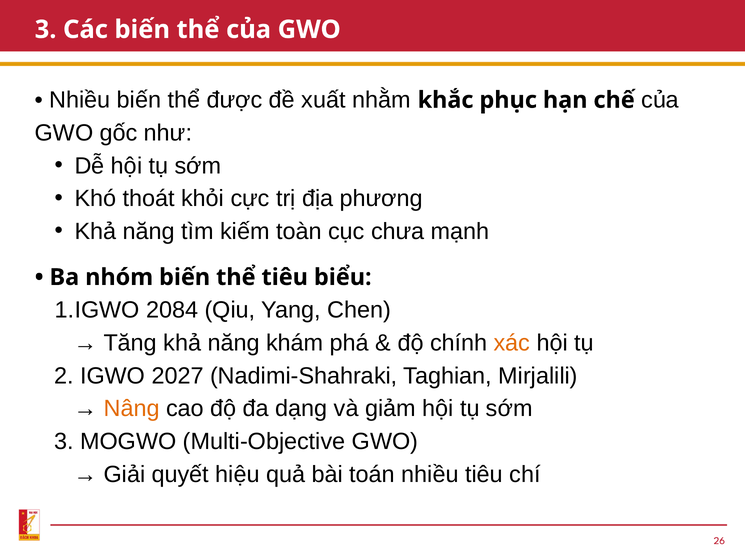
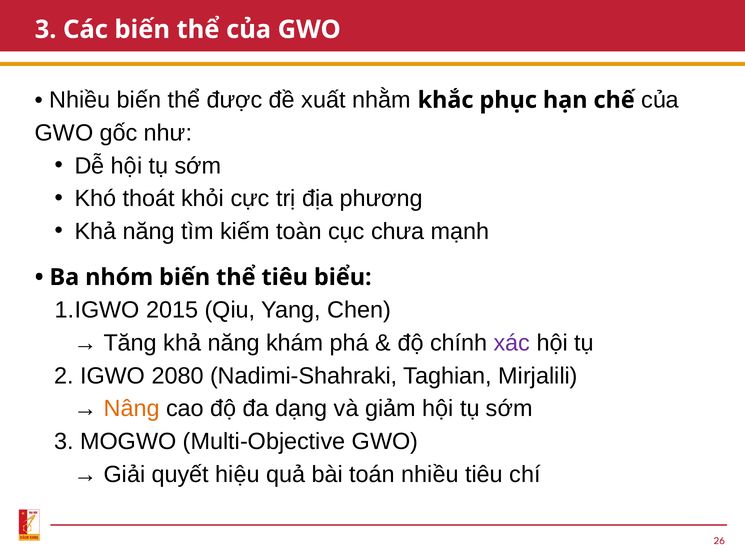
2084: 2084 -> 2015 (172, 310)
xác colour: orange -> purple (512, 343)
2027: 2027 -> 2080 (178, 376)
